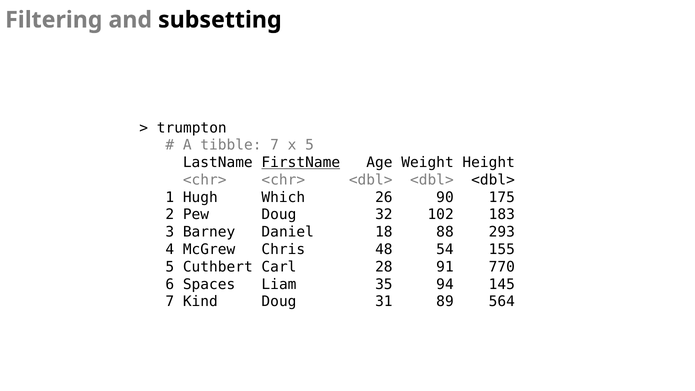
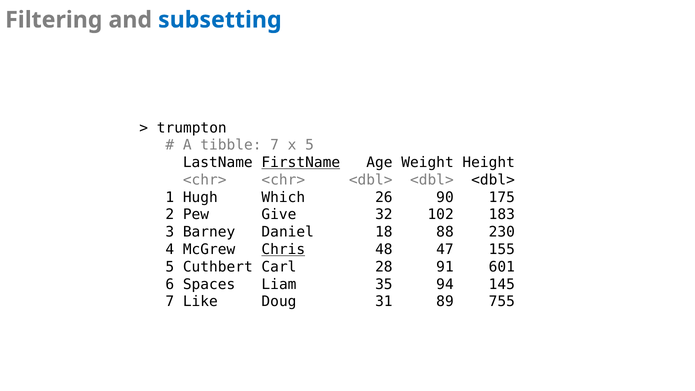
subsetting colour: black -> blue (220, 20)
Pew Doug: Doug -> Give (279, 215)
293: 293 -> 230 (502, 232)
Chris underline: none -> present (283, 249)
54: 54 -> 47 (445, 249)
770: 770 -> 601 (502, 267)
Kind: Kind -> Like (200, 302)
564: 564 -> 755 (502, 302)
